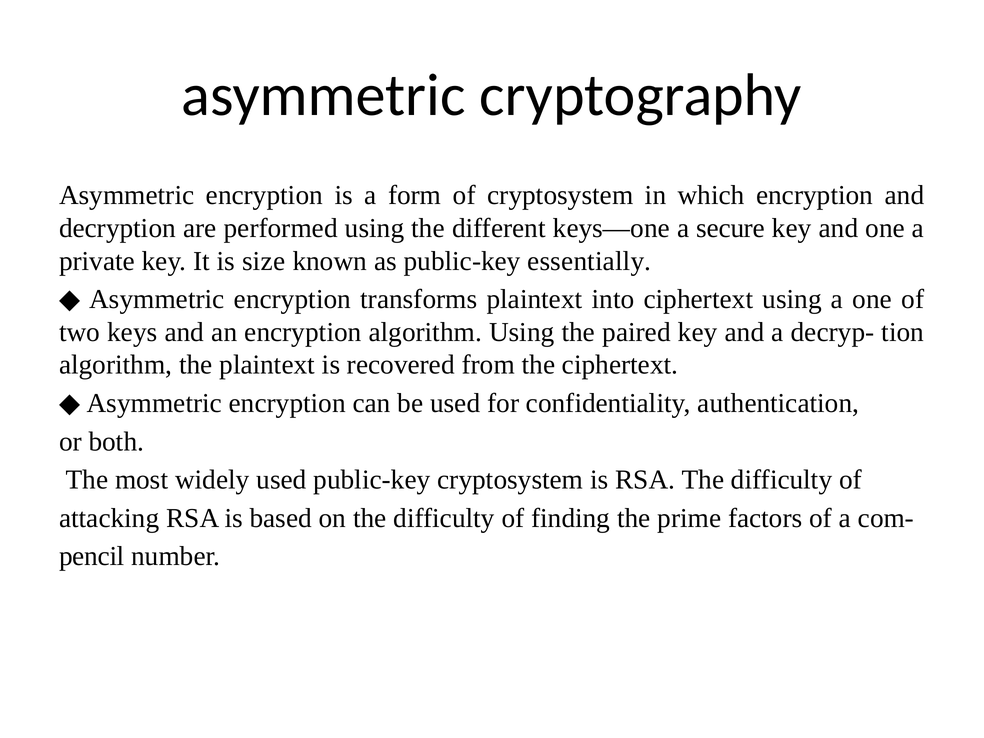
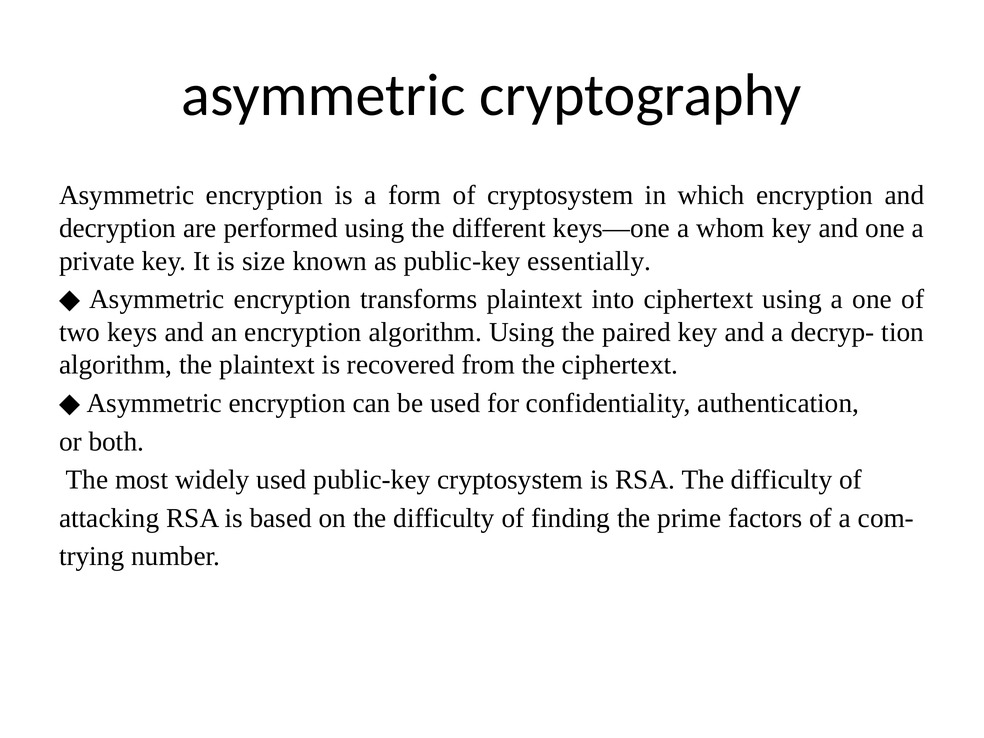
secure: secure -> whom (731, 228)
pencil: pencil -> trying (92, 556)
